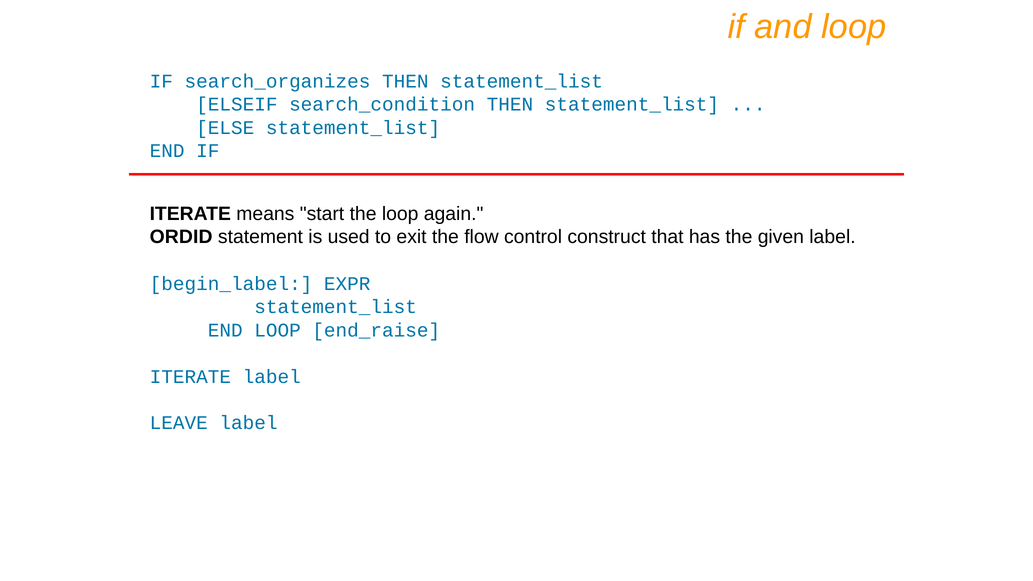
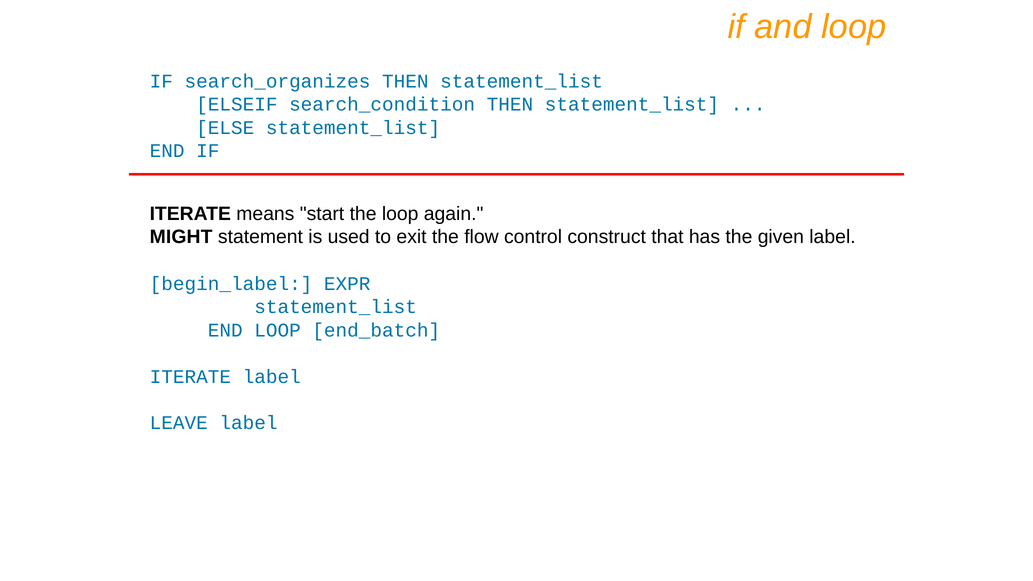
ORDID: ORDID -> MIGHT (181, 237)
end_raise: end_raise -> end_batch (376, 330)
